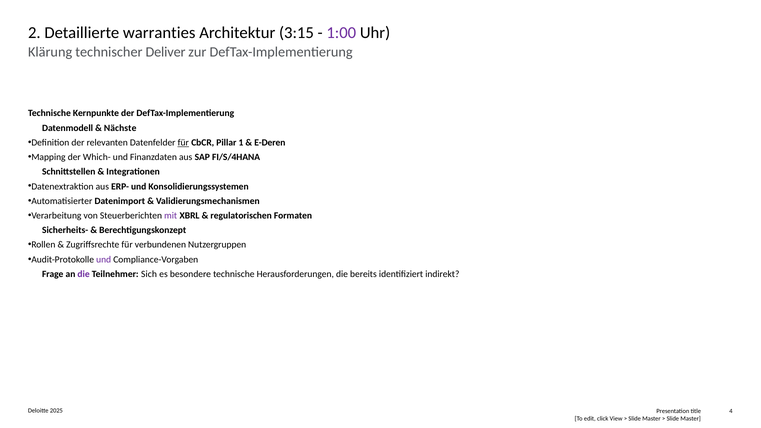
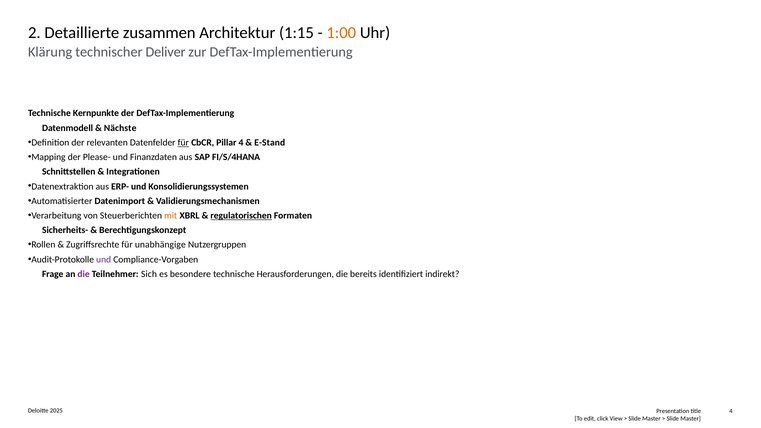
warranties: warranties -> zusammen (159, 33)
3:15: 3:15 -> 1:15 (296, 33)
1:00 colour: purple -> orange (341, 33)
Pillar 1: 1 -> 4 (241, 143)
E-Deren: E-Deren -> E-Stand (270, 143)
Which-: Which- -> Please- (97, 157)
mit colour: purple -> orange (171, 216)
regulatorischen underline: none -> present (241, 216)
verbundenen: verbundenen -> unabhängige (160, 245)
